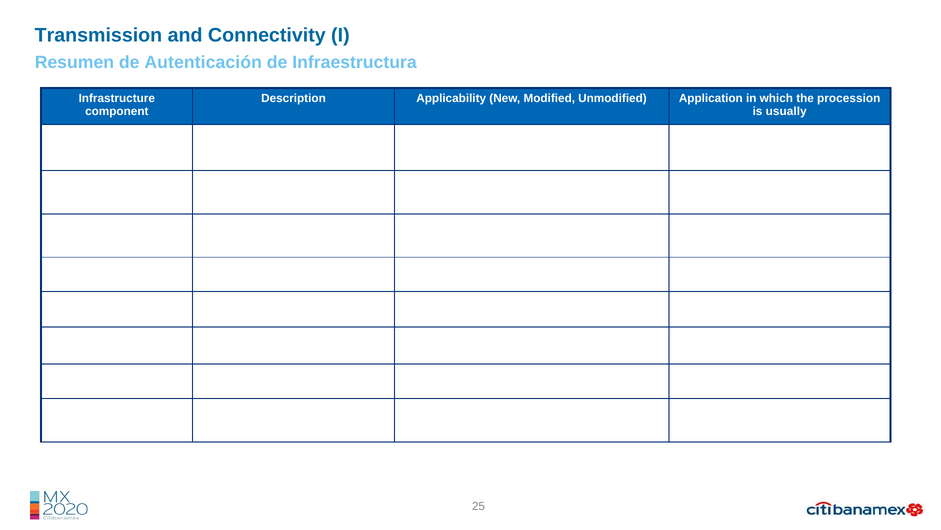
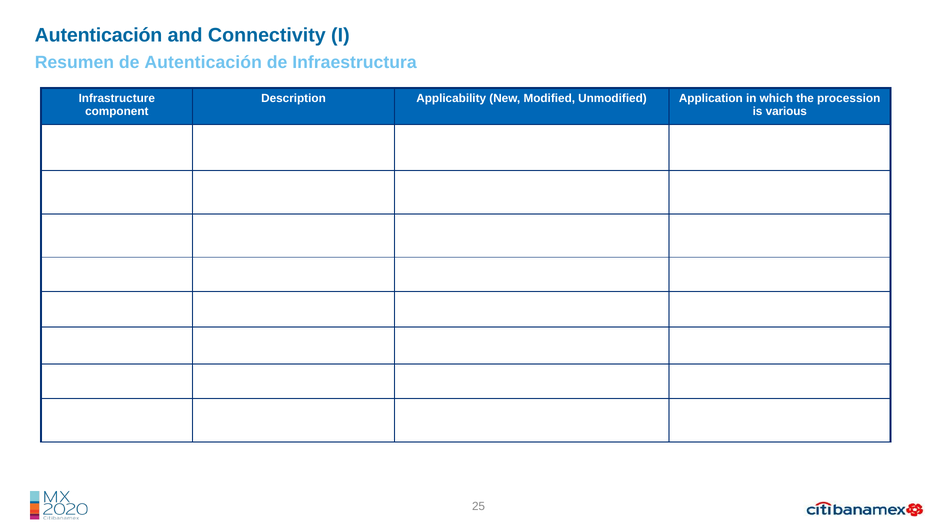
Transmission: Transmission -> Autenticación (99, 35)
usually: usually -> various (786, 111)
